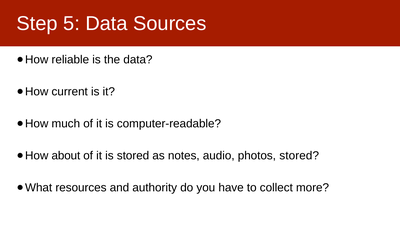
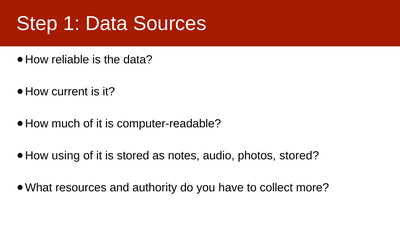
5: 5 -> 1 (72, 24)
about: about -> using (66, 156)
